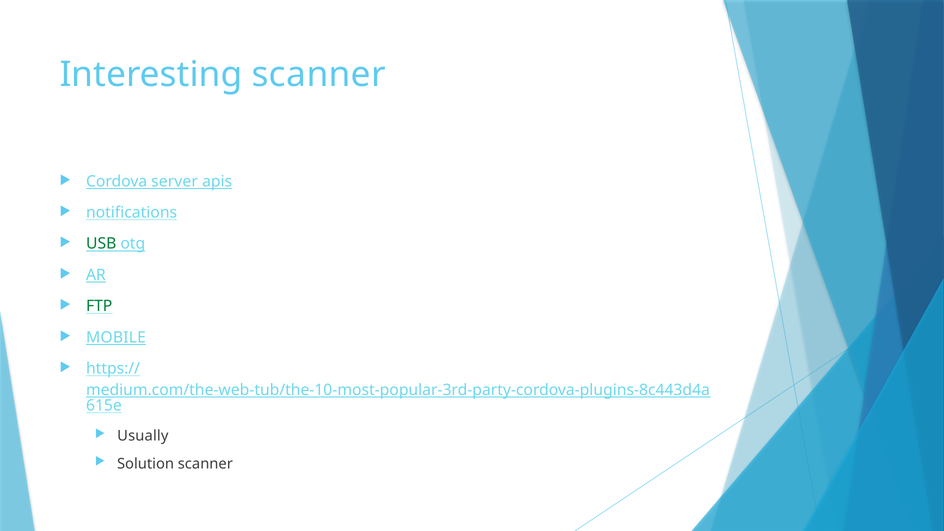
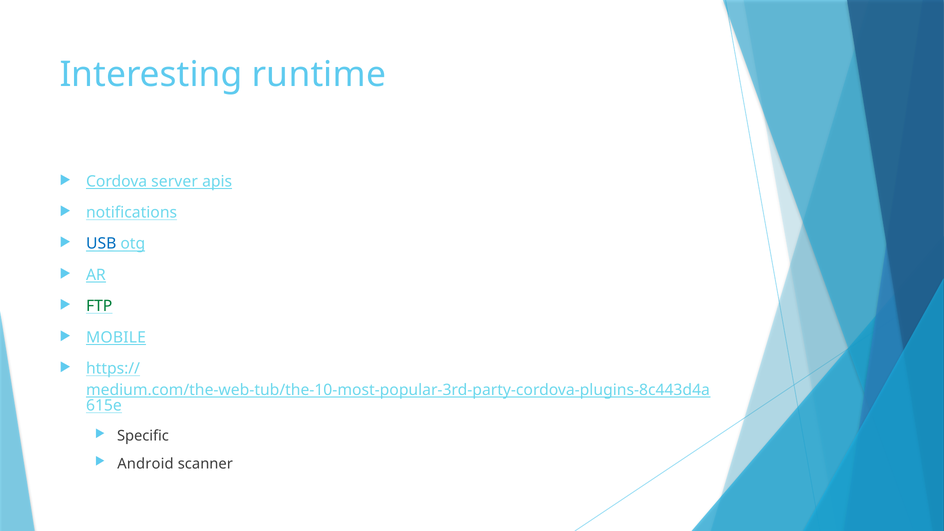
Interesting scanner: scanner -> runtime (319, 74)
USB colour: green -> blue (101, 244)
Usually: Usually -> Specific (143, 436)
Solution: Solution -> Android (145, 464)
